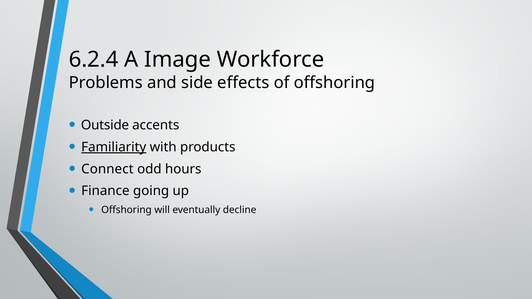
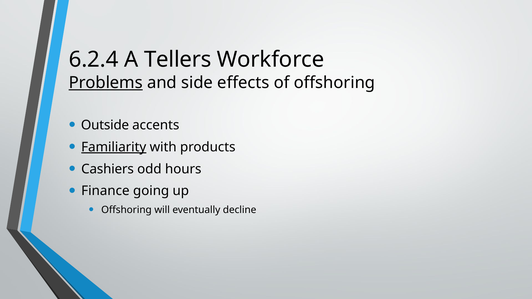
Image: Image -> Tellers (178, 60)
Problems underline: none -> present (106, 83)
Connect: Connect -> Cashiers (108, 169)
